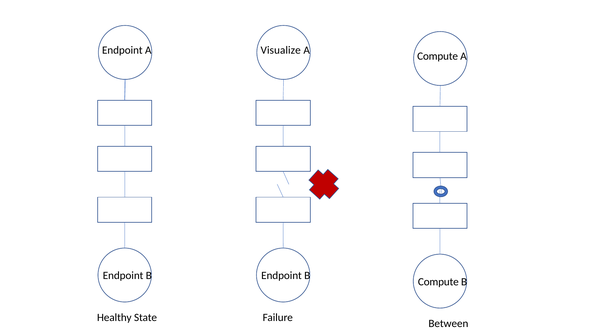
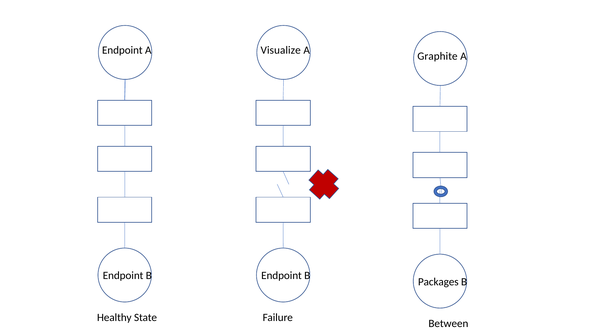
Compute: Compute -> Graphite (437, 56)
Compute: Compute -> Packages (438, 282)
